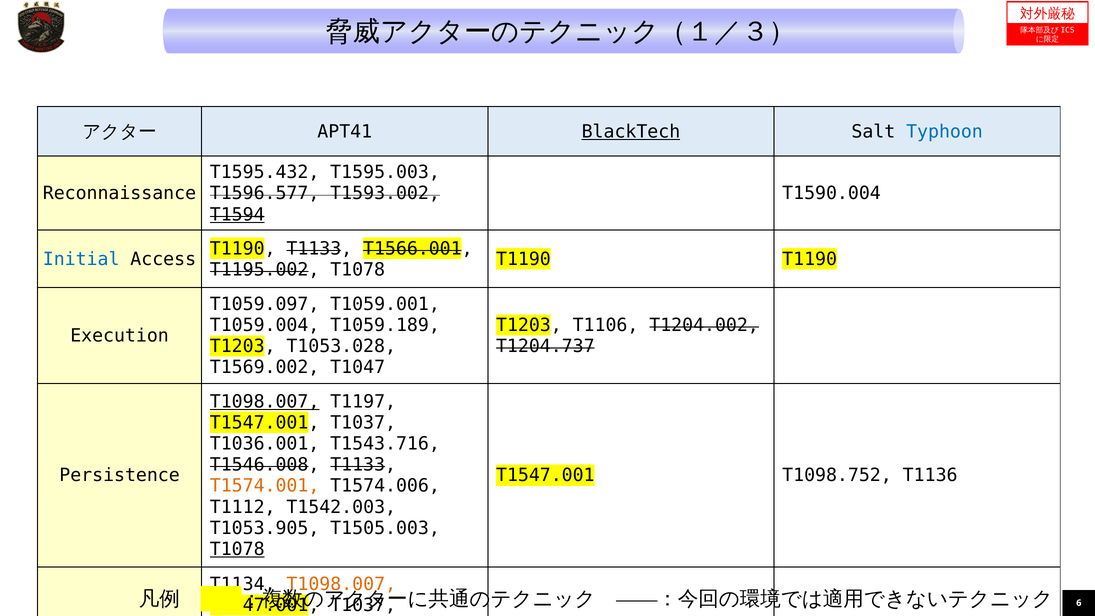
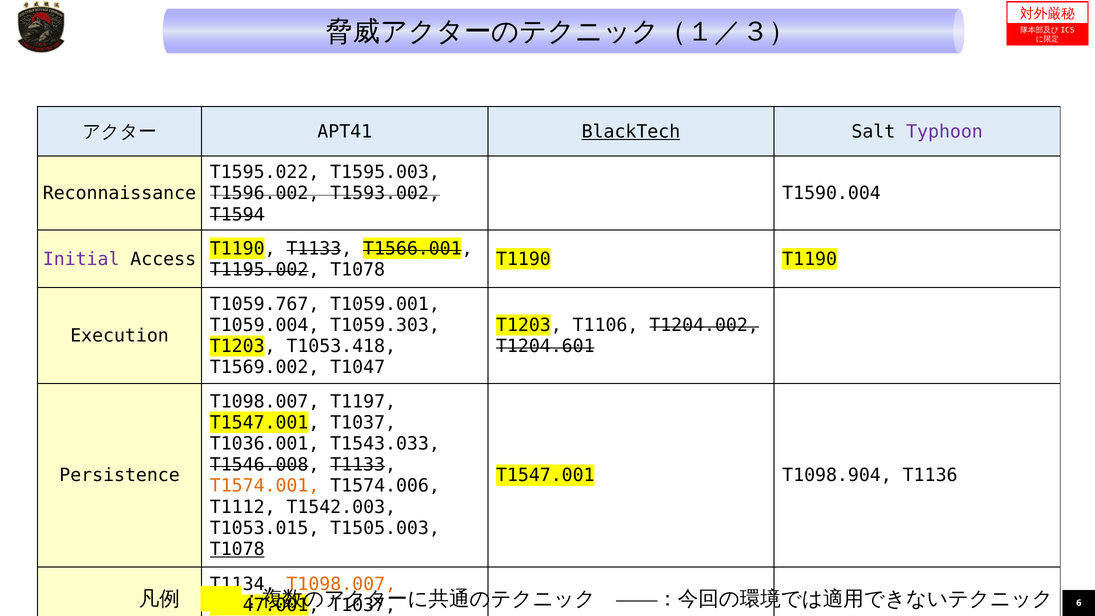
Typhoon colour: blue -> purple (945, 132)
T1595.432: T1595.432 -> T1595.022 (265, 172)
T1596.577: T1596.577 -> T1596.002 (265, 193)
T1594 underline: present -> none (237, 215)
Initial colour: blue -> purple (81, 259)
T1059.097: T1059.097 -> T1059.767 (265, 304)
T1059.189: T1059.189 -> T1059.303 (385, 325)
T1053.028: T1053.028 -> T1053.418 (341, 346)
T1204.737: T1204.737 -> T1204.601 (545, 346)
T1098.007 underline: present -> none (265, 402)
T1543.716: T1543.716 -> T1543.033 (385, 444)
T1098.752: T1098.752 -> T1098.904 (837, 475)
T1053.905: T1053.905 -> T1053.015 (265, 528)
